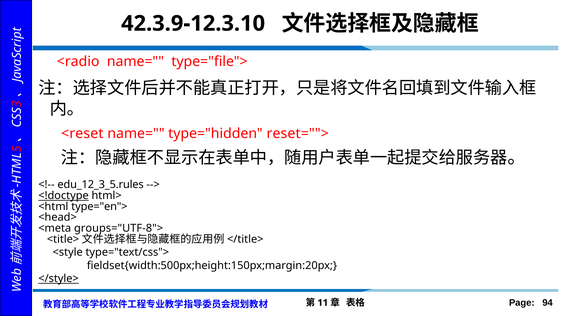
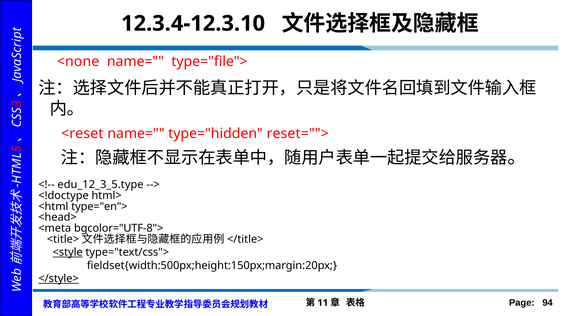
42.3.9-12.3.10: 42.3.9-12.3.10 -> 12.3.4-12.3.10 (193, 24)
<radio: <radio -> <none (78, 62)
edu_12_3_5.rules: edu_12_3_5.rules -> edu_12_3_5.type (101, 185)
<!doctype underline: present -> none (64, 196)
groups="UTF-8">: groups="UTF-8"> -> bgcolor="UTF-8"> (119, 229)
<style underline: none -> present (68, 253)
